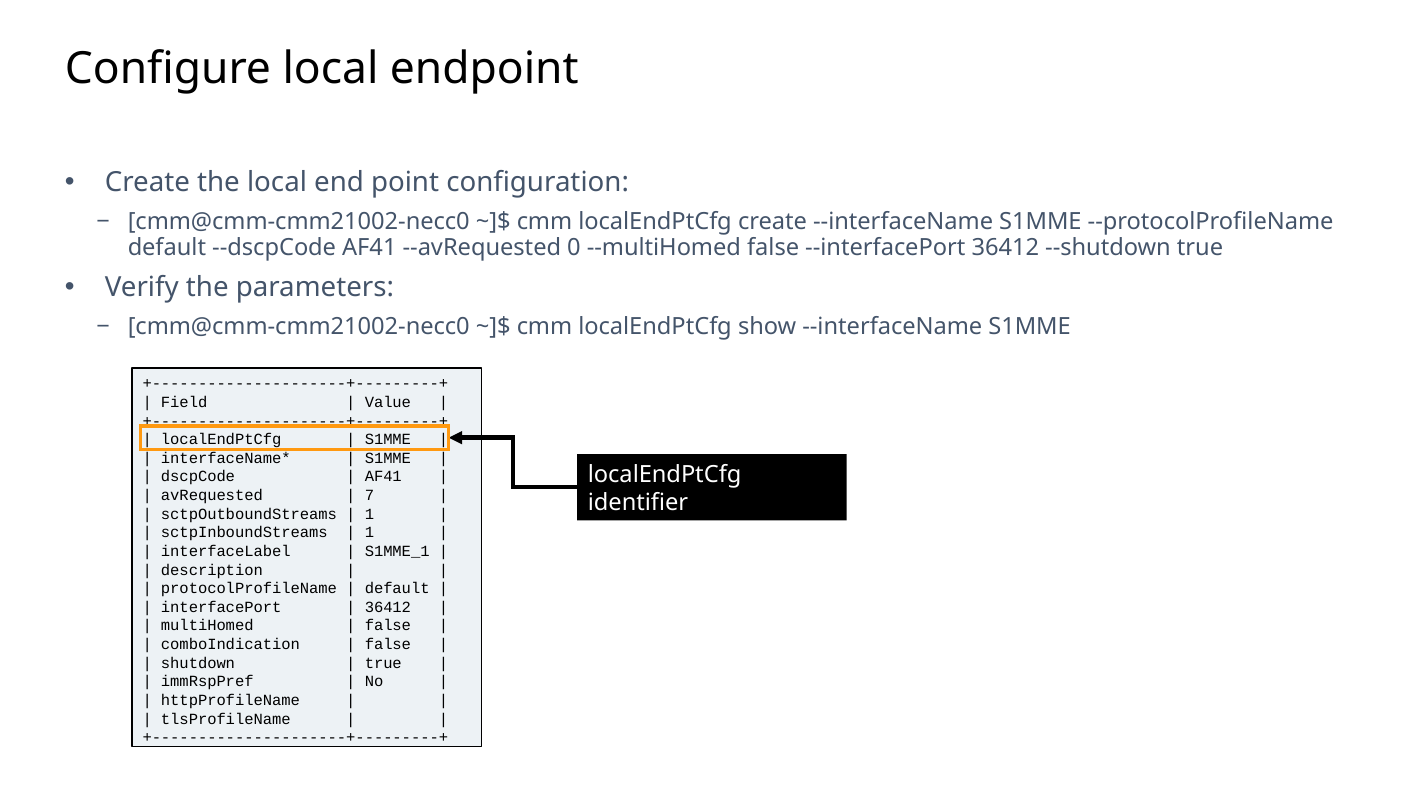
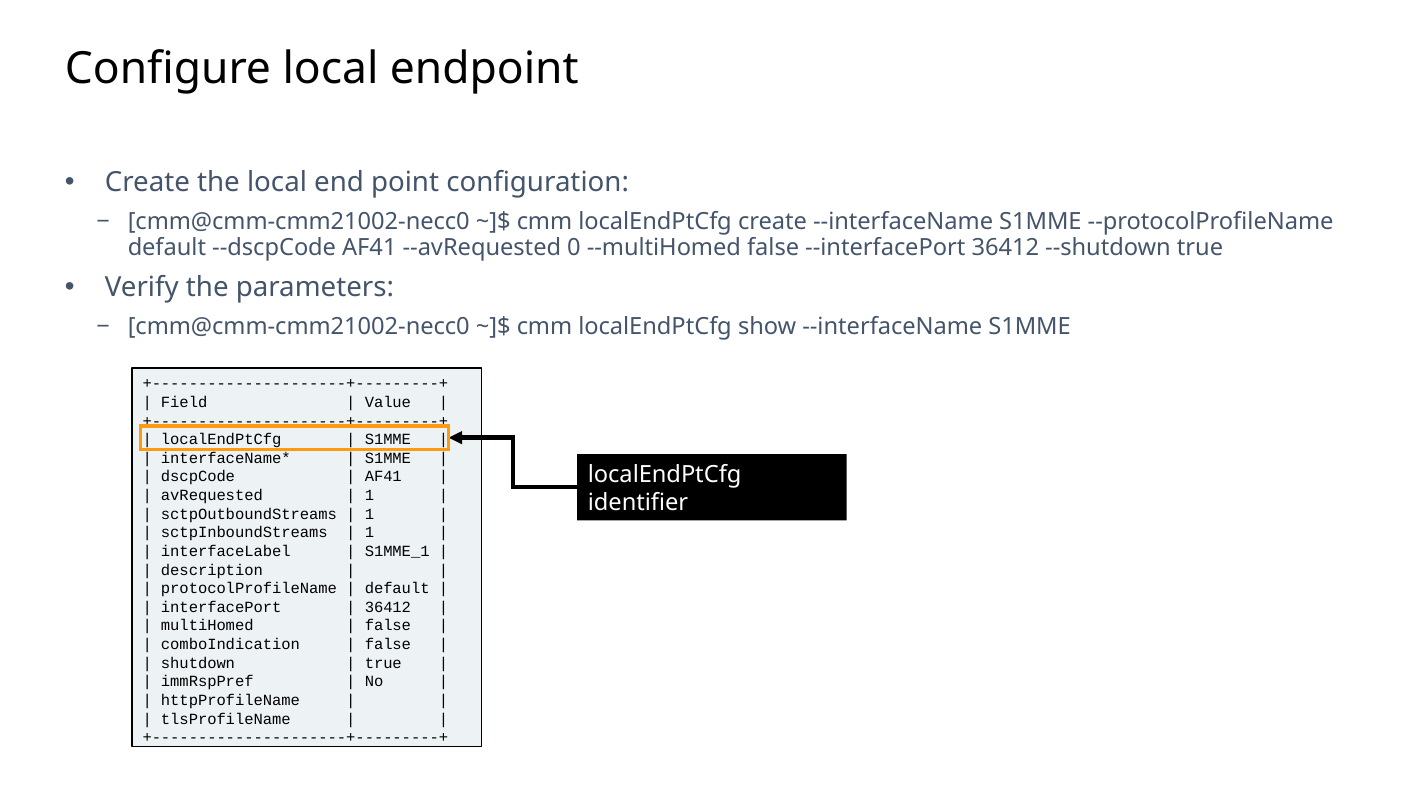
7: 7 -> 1 (369, 496)
